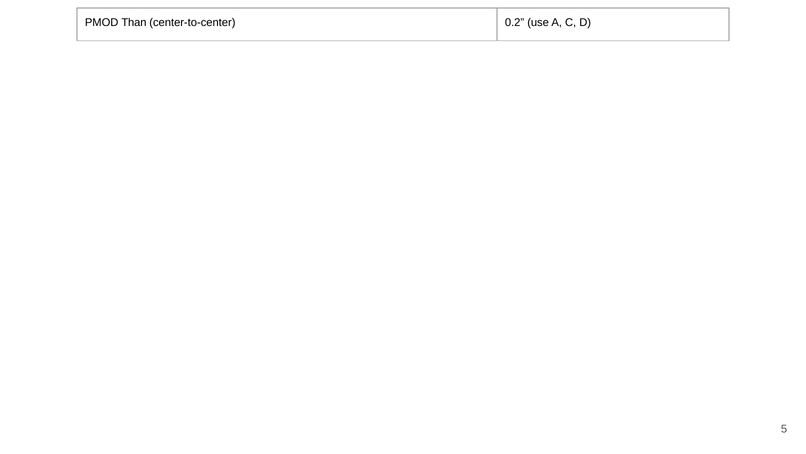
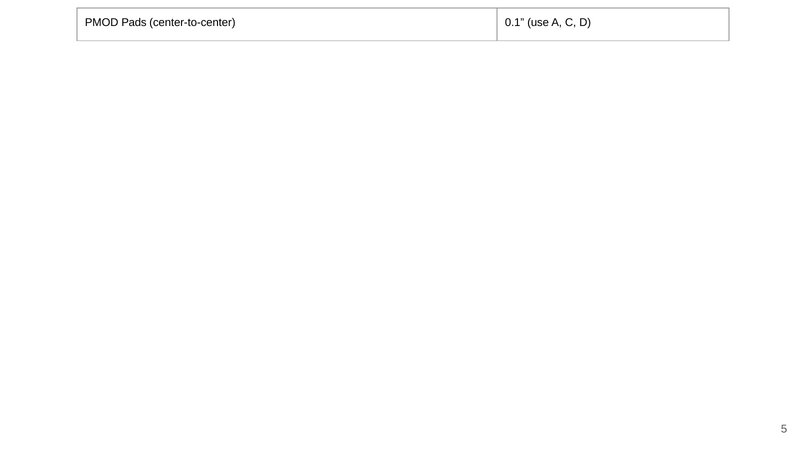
Than: Than -> Pads (134, 22)
0.2: 0.2 -> 0.1 (515, 22)
